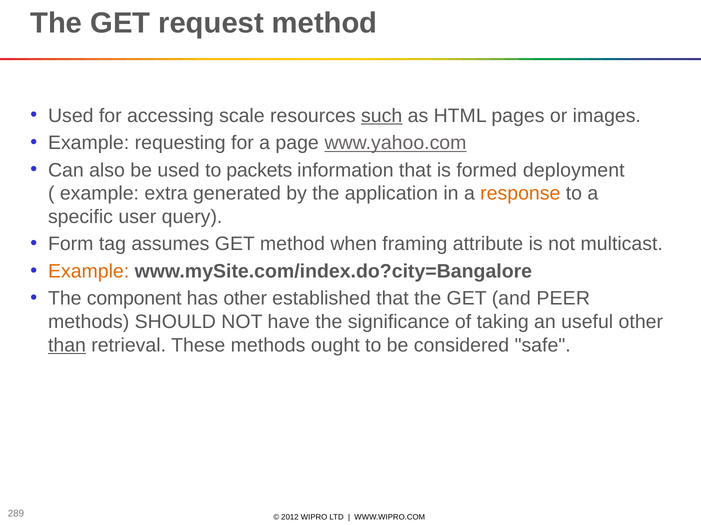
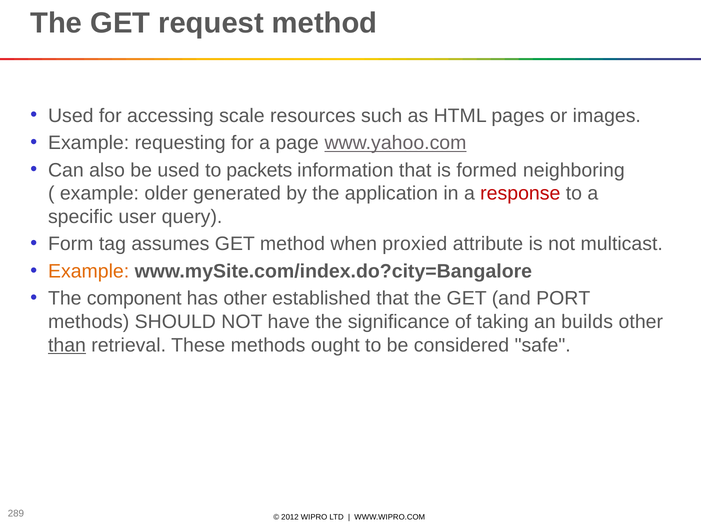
such underline: present -> none (382, 116)
deployment: deployment -> neighboring (574, 170)
extra: extra -> older (166, 194)
response colour: orange -> red (520, 194)
framing: framing -> proxied (415, 244)
PEER: PEER -> PORT (563, 299)
useful: useful -> builds (587, 322)
